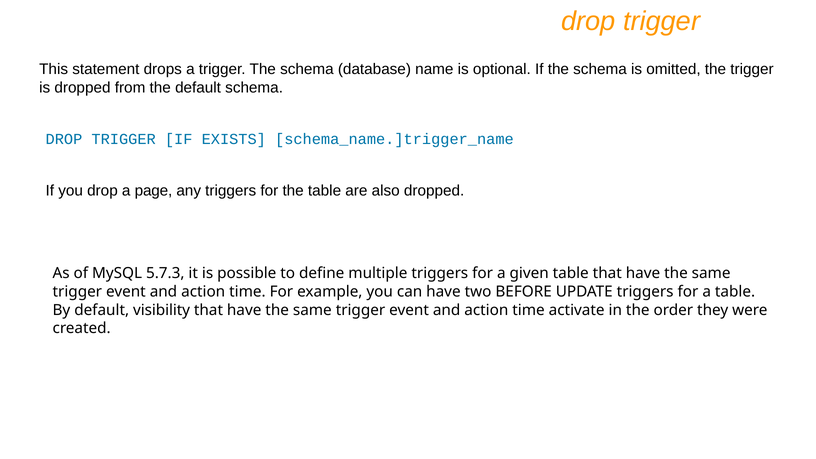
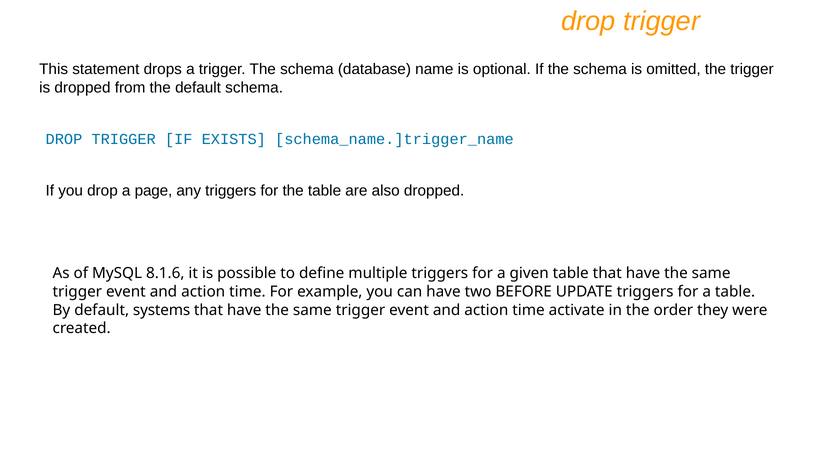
5.7.3: 5.7.3 -> 8.1.6 (165, 273)
visibility: visibility -> systems (162, 310)
